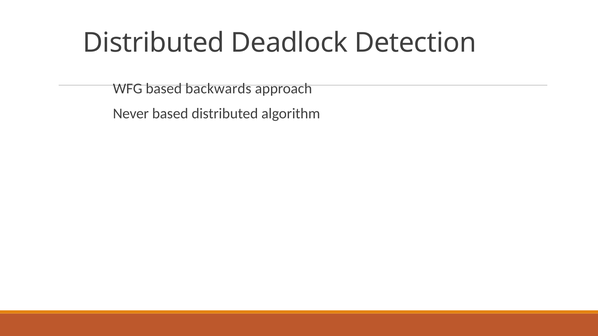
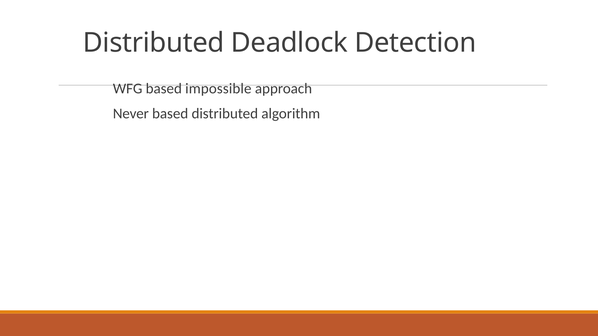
backwards: backwards -> impossible (218, 89)
